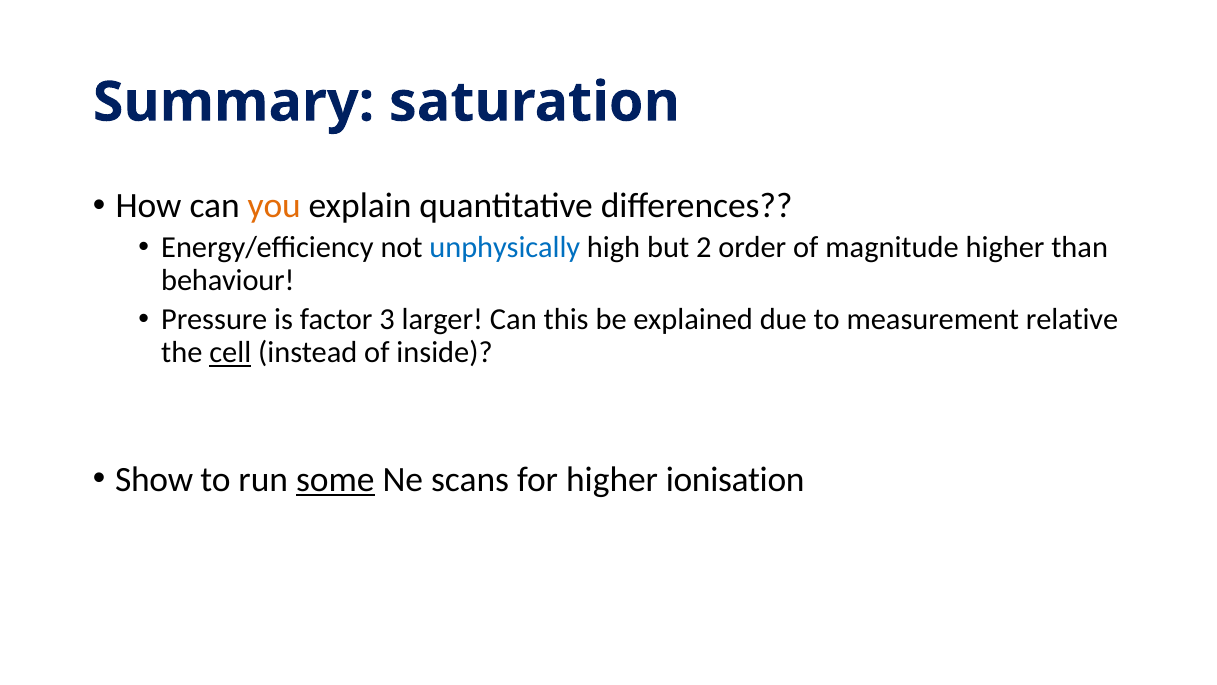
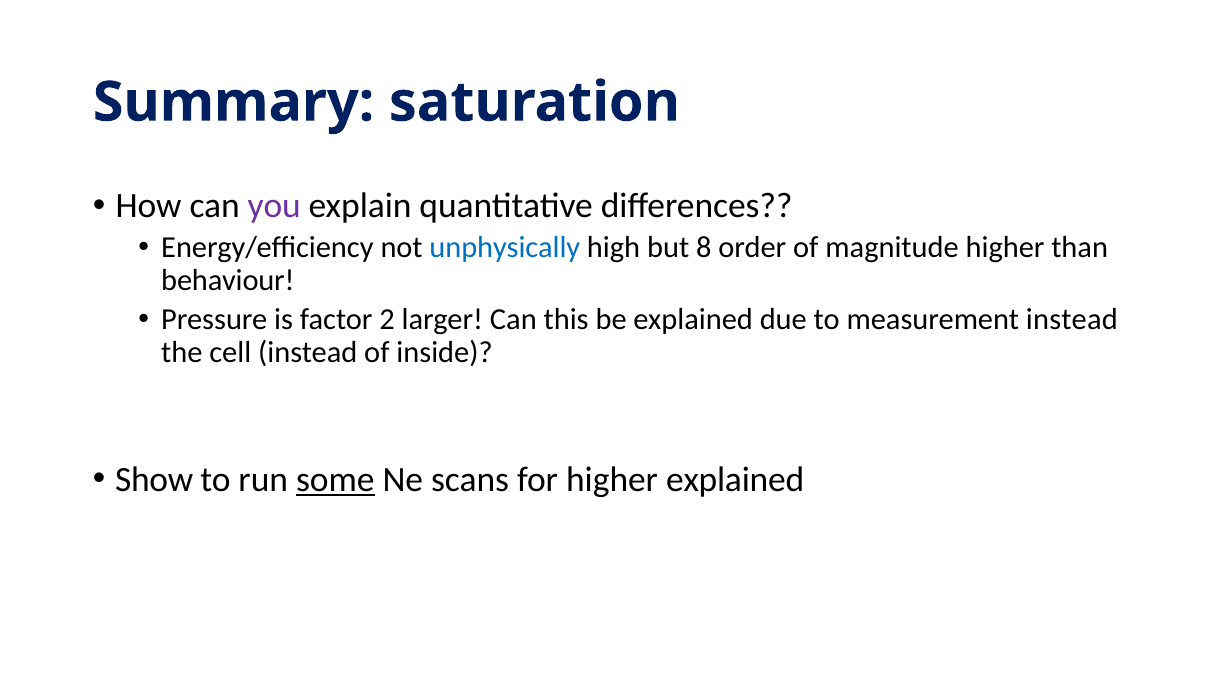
you colour: orange -> purple (274, 206)
2: 2 -> 8 (704, 248)
3: 3 -> 2 (387, 320)
measurement relative: relative -> instead (1072, 320)
cell underline: present -> none (230, 353)
higher ionisation: ionisation -> explained (735, 479)
